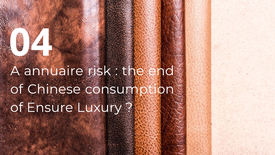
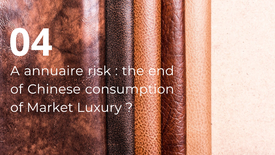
Ensure: Ensure -> Market (50, 107)
